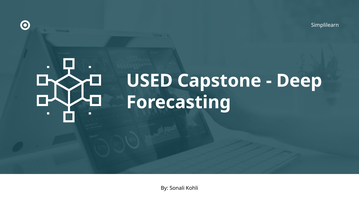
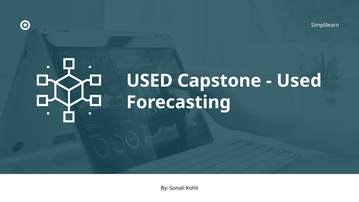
Deep: Deep -> Used (299, 81)
